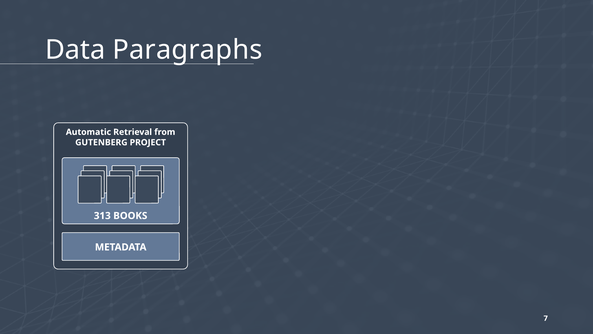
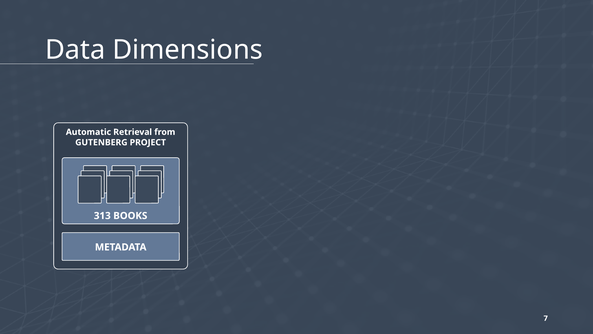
Paragraphs: Paragraphs -> Dimensions (188, 50)
